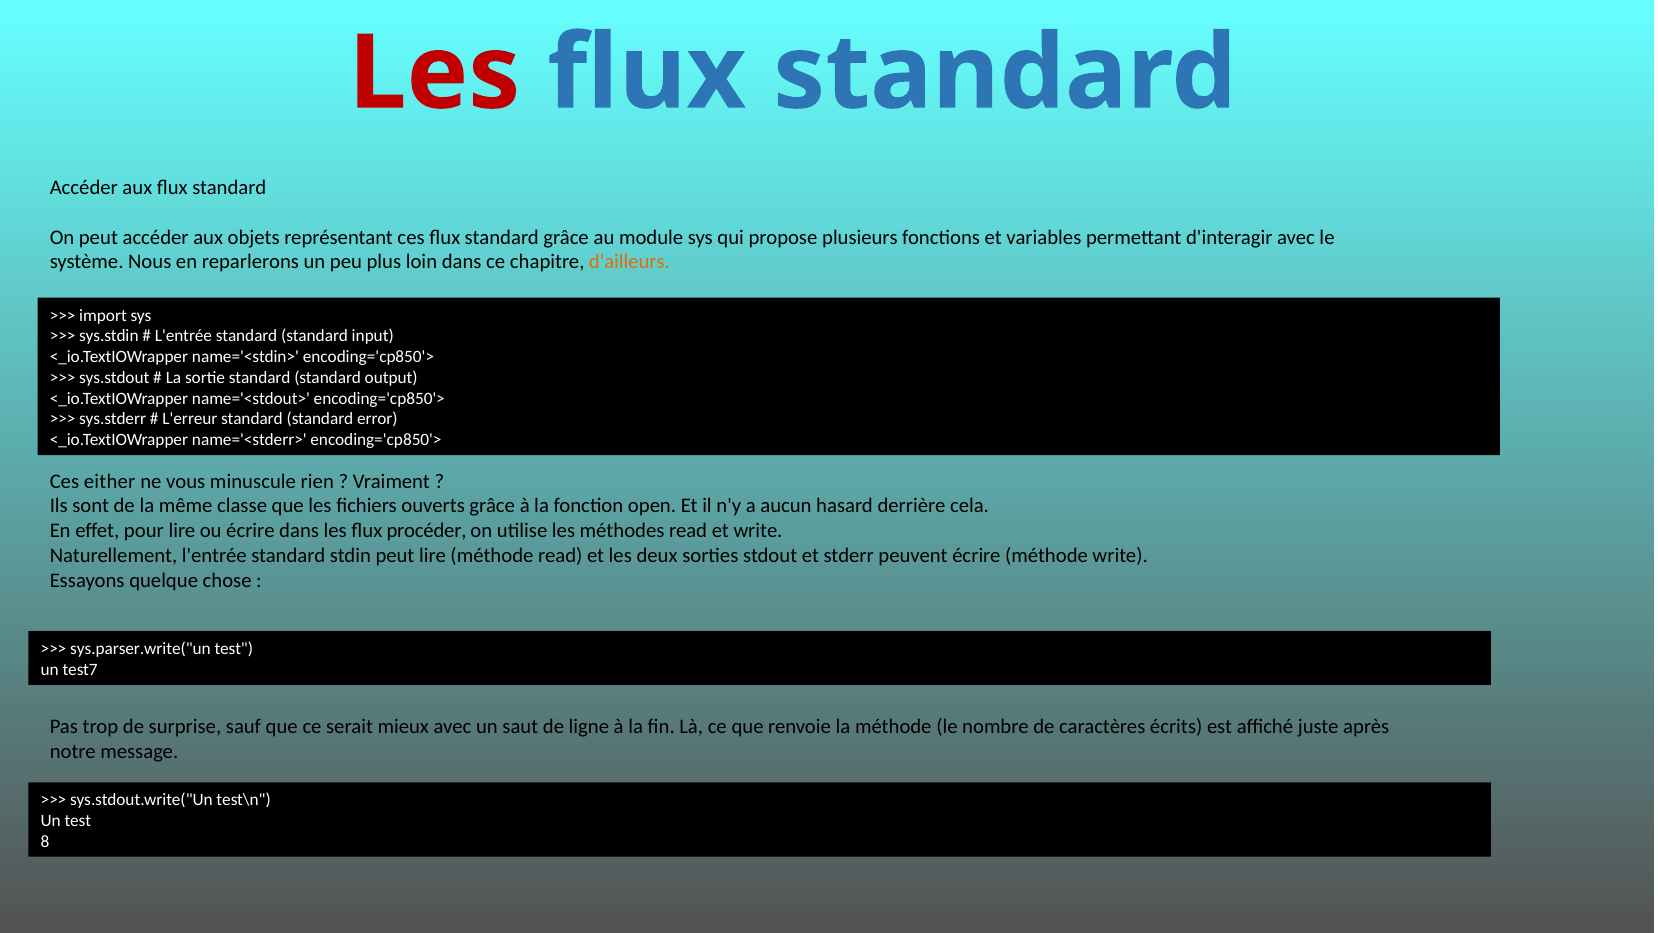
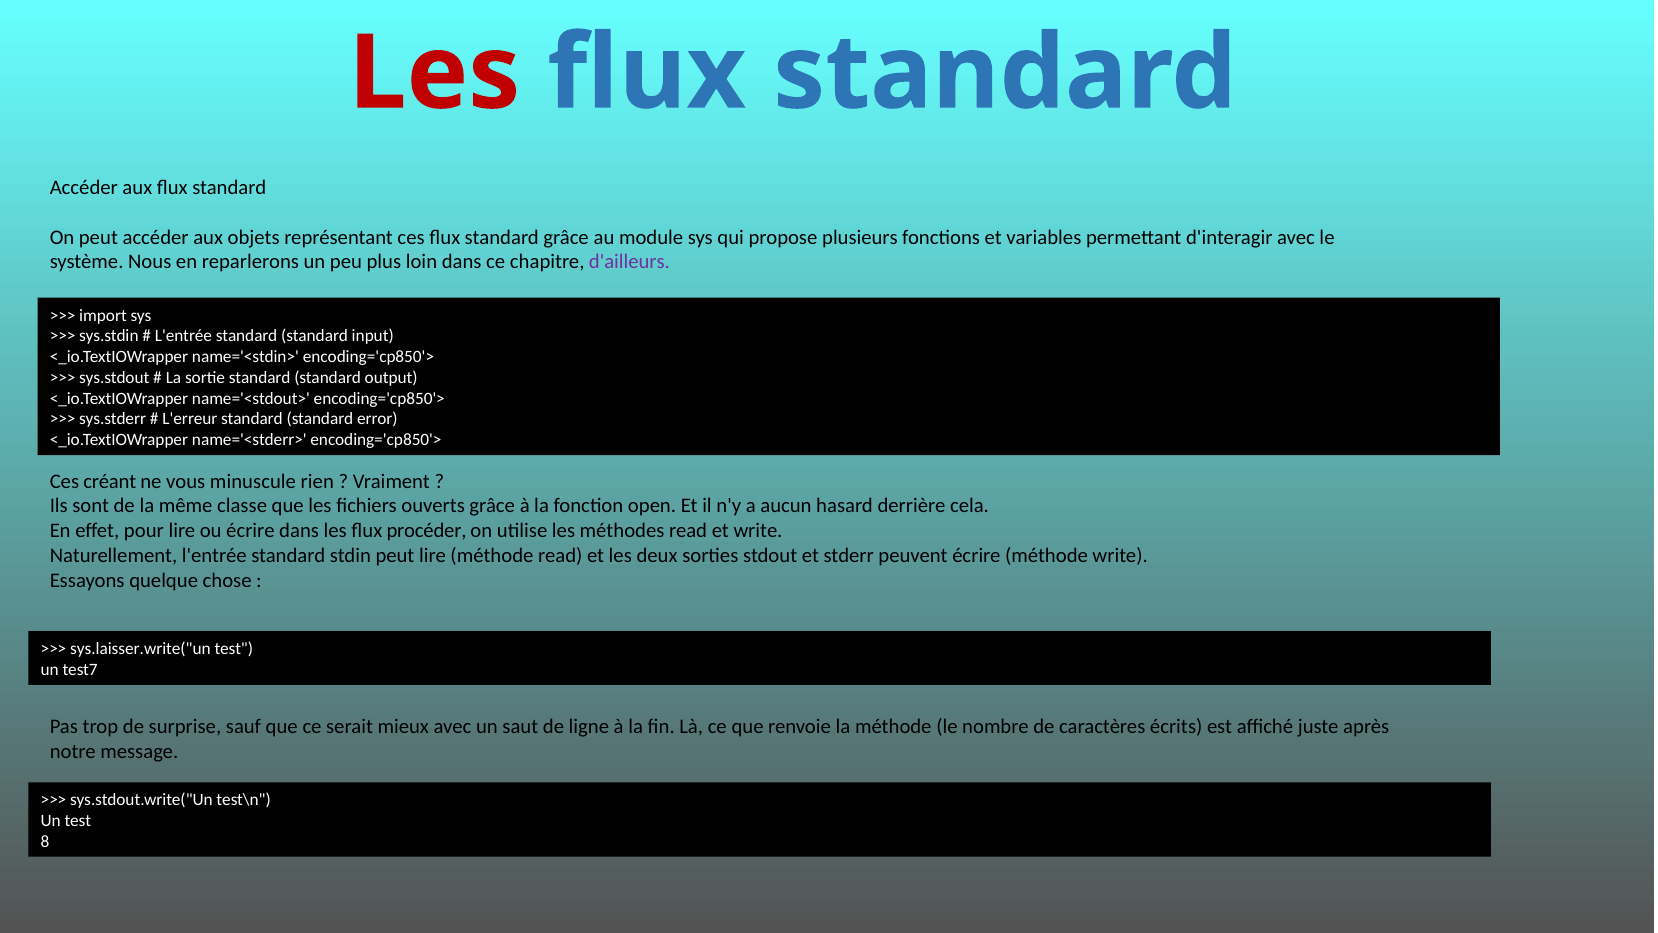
d'ailleurs colour: orange -> purple (629, 262)
either: either -> créant (110, 481)
sys.parser.write("un: sys.parser.write("un -> sys.laisser.write("un (140, 648)
